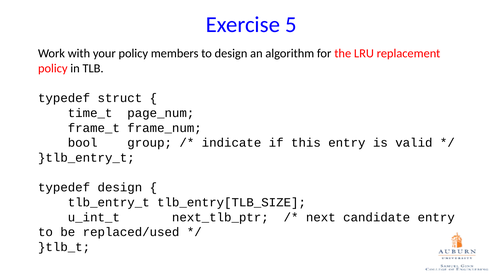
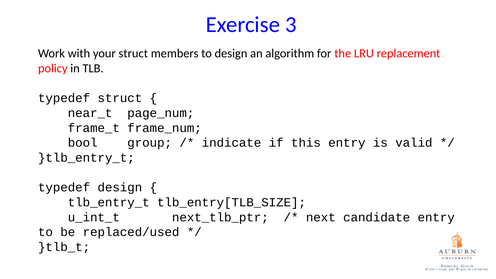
5: 5 -> 3 (291, 25)
your policy: policy -> struct (133, 54)
time_t: time_t -> near_t (90, 113)
